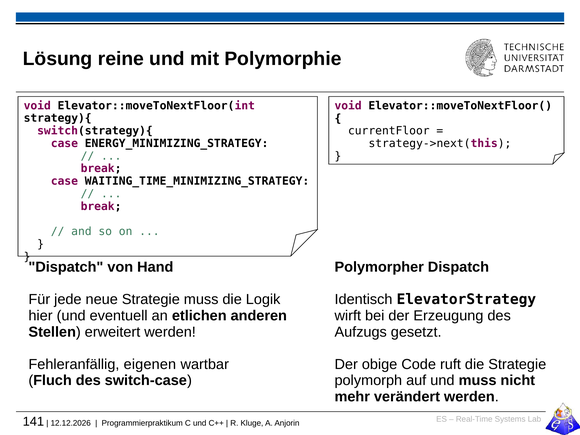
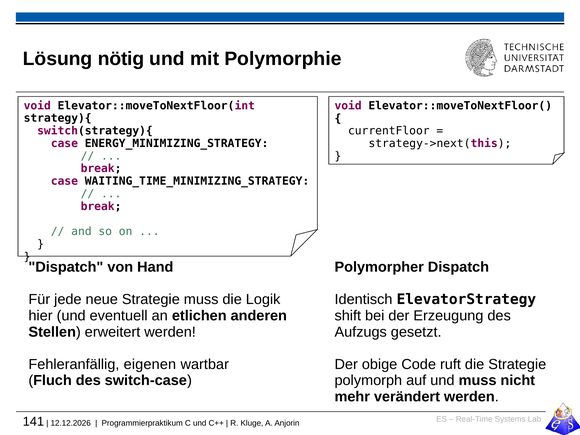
reine: reine -> nötig (121, 59)
wirft: wirft -> shift (348, 316)
